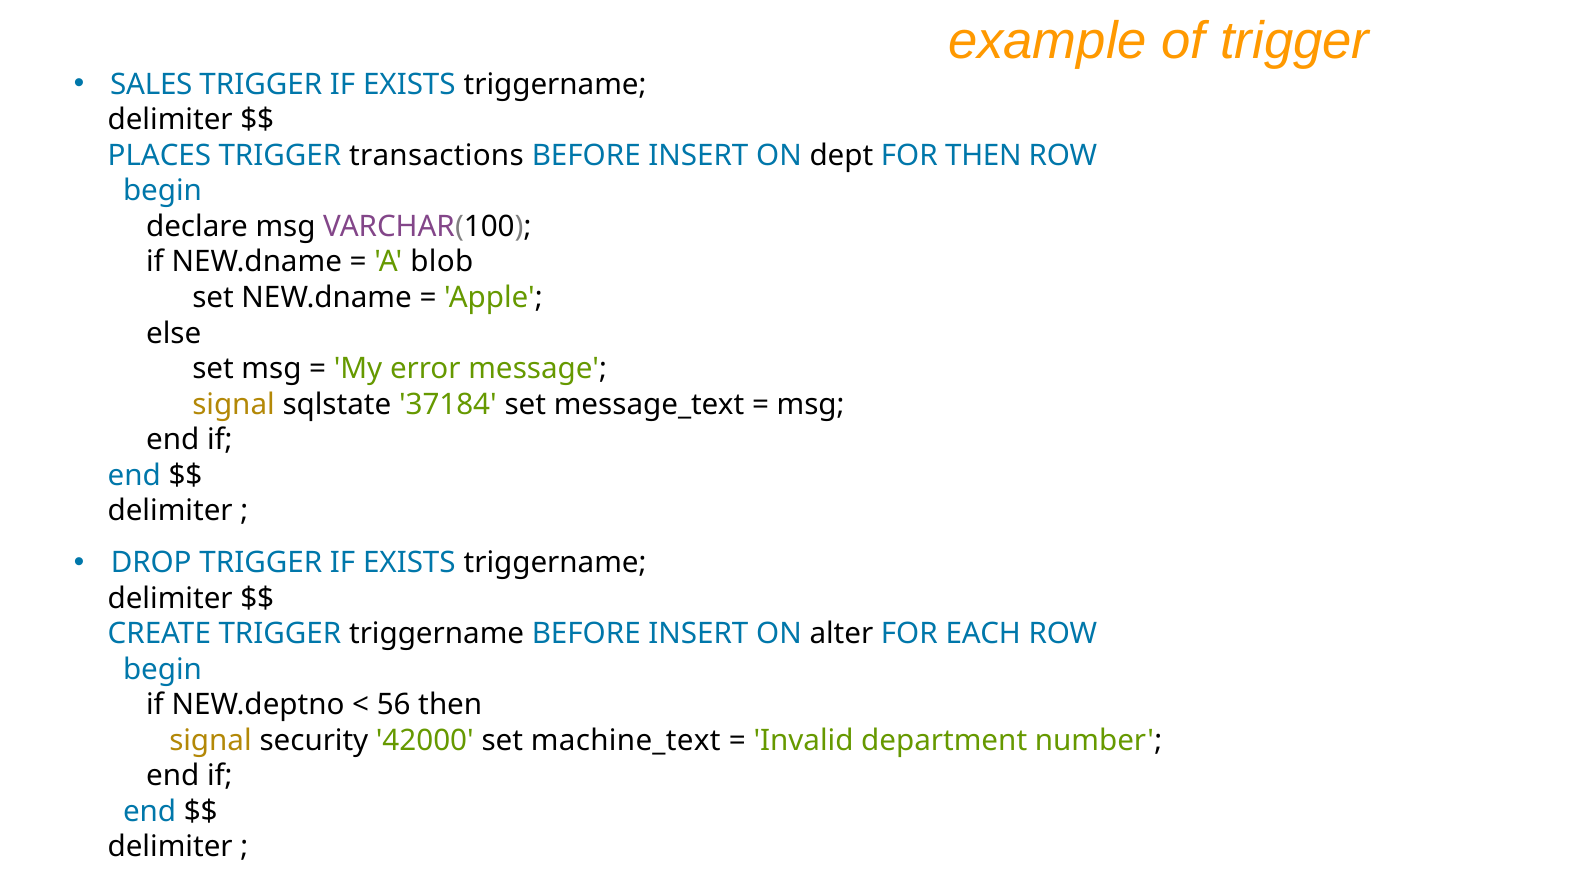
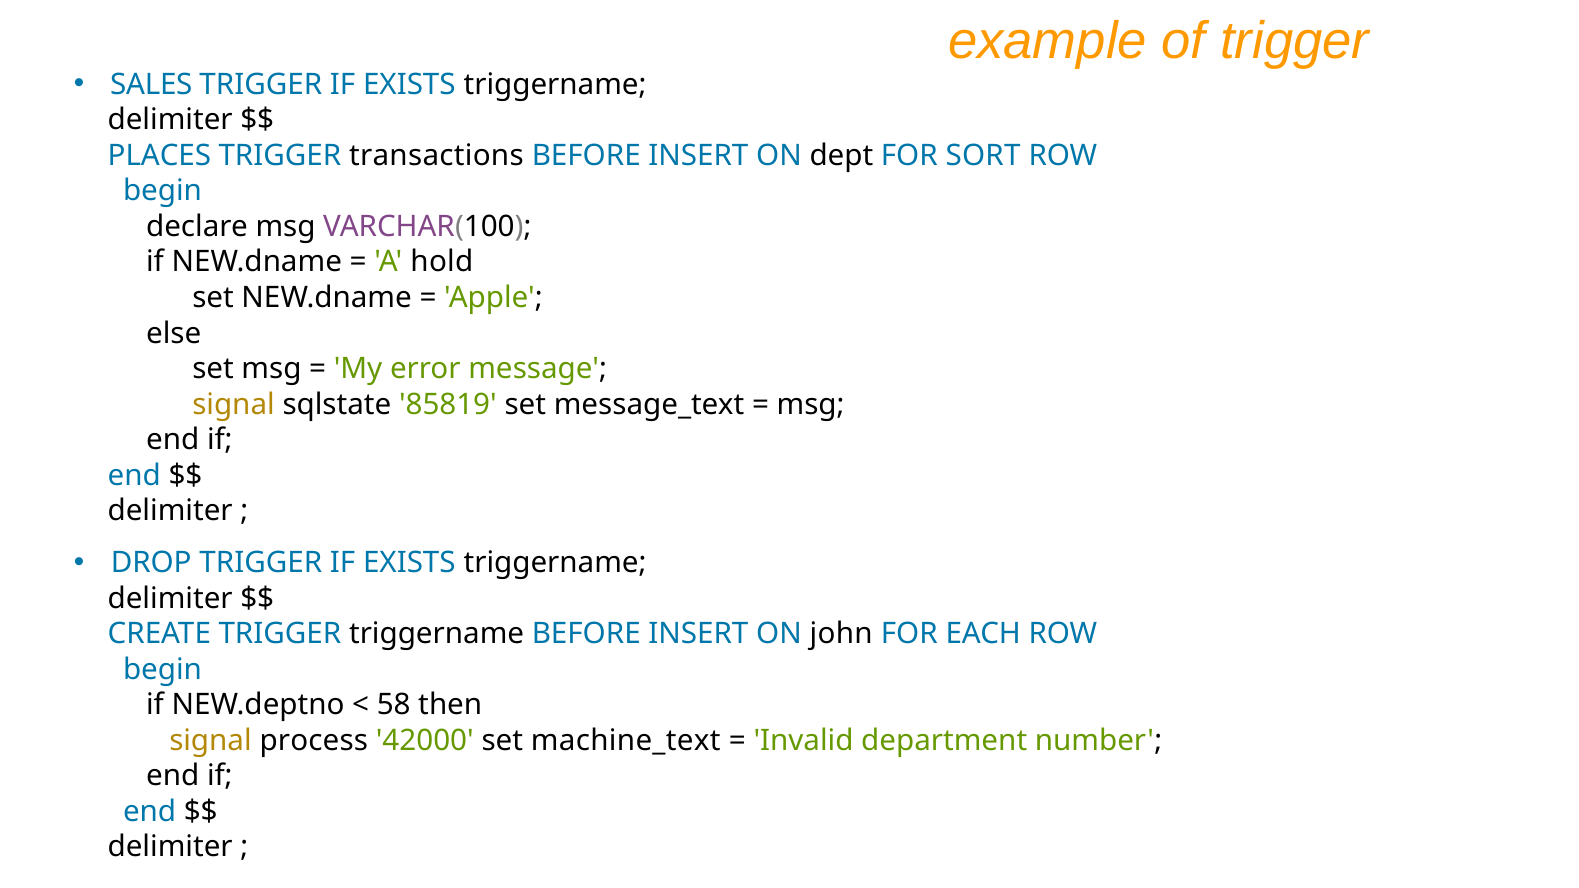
FOR THEN: THEN -> SORT (983, 156)
blob: blob -> hold (442, 262)
37184: 37184 -> 85819 (448, 404)
alter: alter -> john (841, 634)
56: 56 -> 58 (394, 705)
security: security -> process (314, 741)
